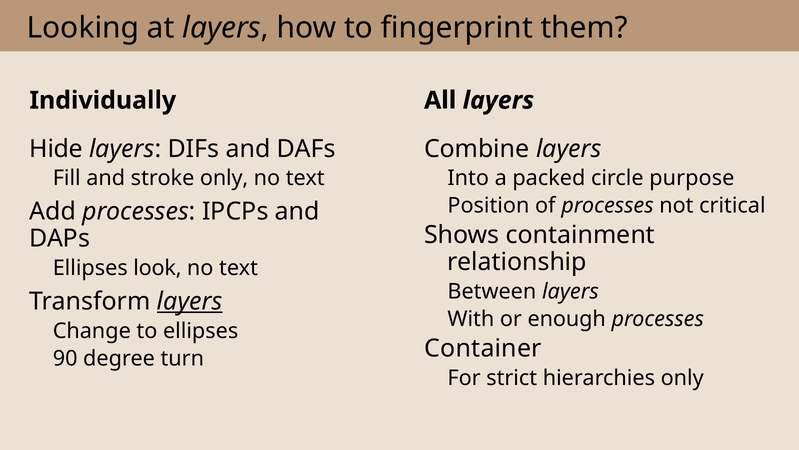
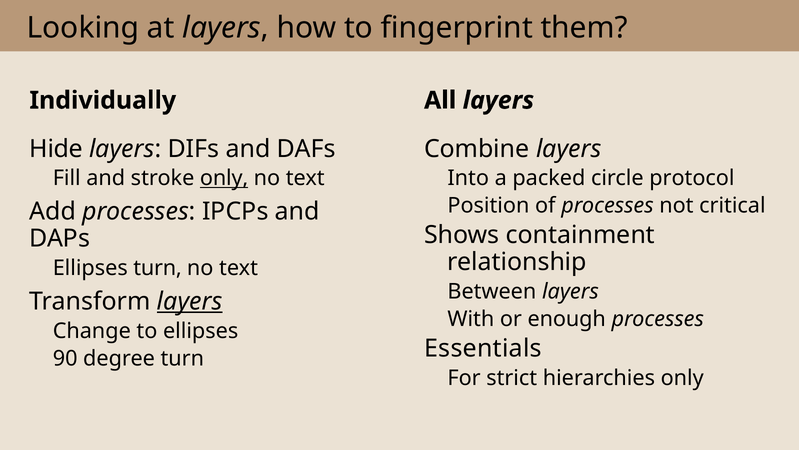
only underline: none -> present (224, 178)
purpose: purpose -> protocol (692, 178)
Ellipses look: look -> turn (157, 268)
Container: Container -> Essentials (483, 348)
